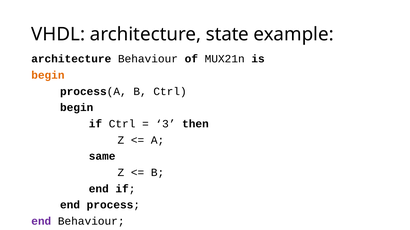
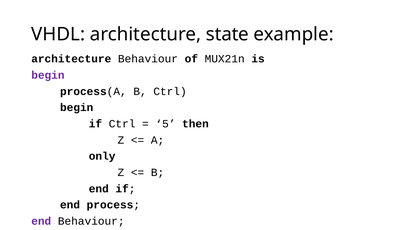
begin colour: orange -> purple (48, 75)
3: 3 -> 5 (165, 124)
same: same -> only (102, 157)
